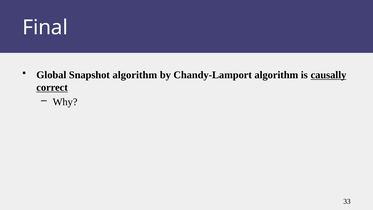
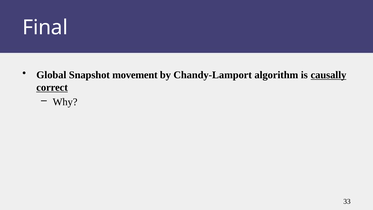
Snapshot algorithm: algorithm -> movement (135, 75)
